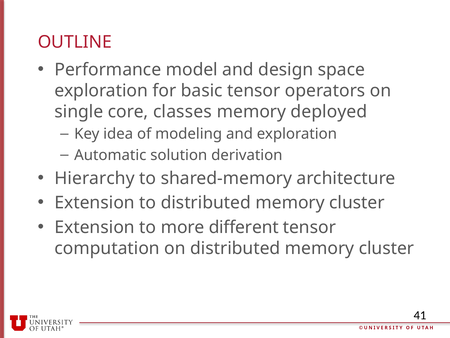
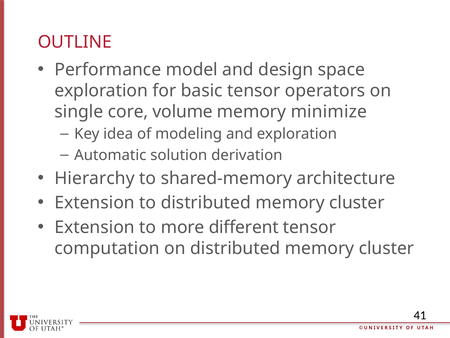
classes: classes -> volume (183, 112)
deployed: deployed -> minimize (329, 112)
